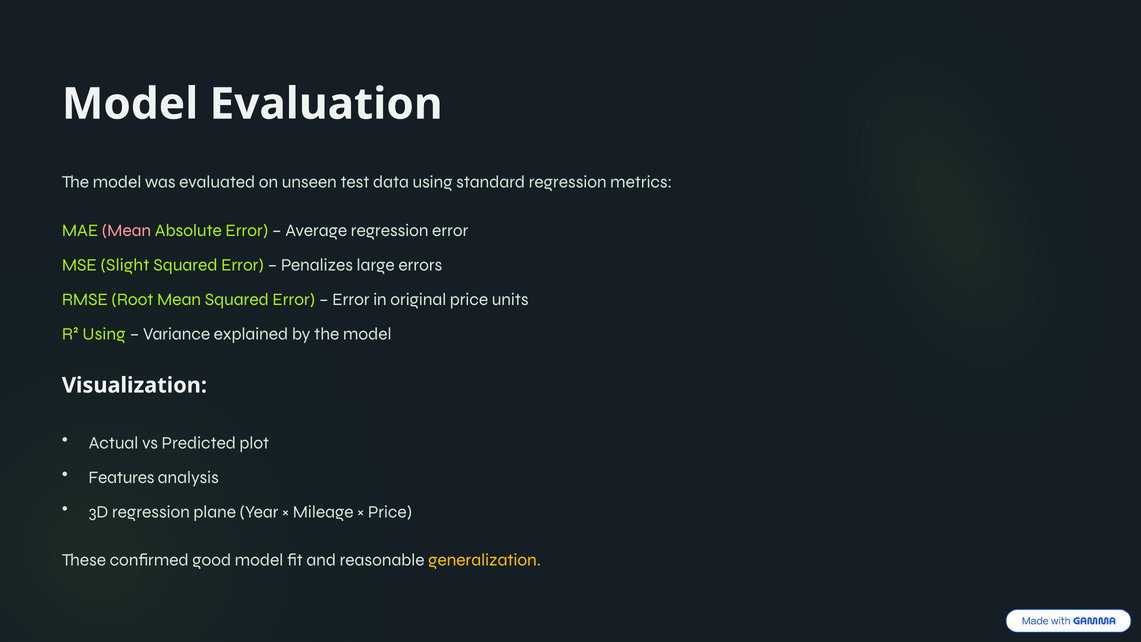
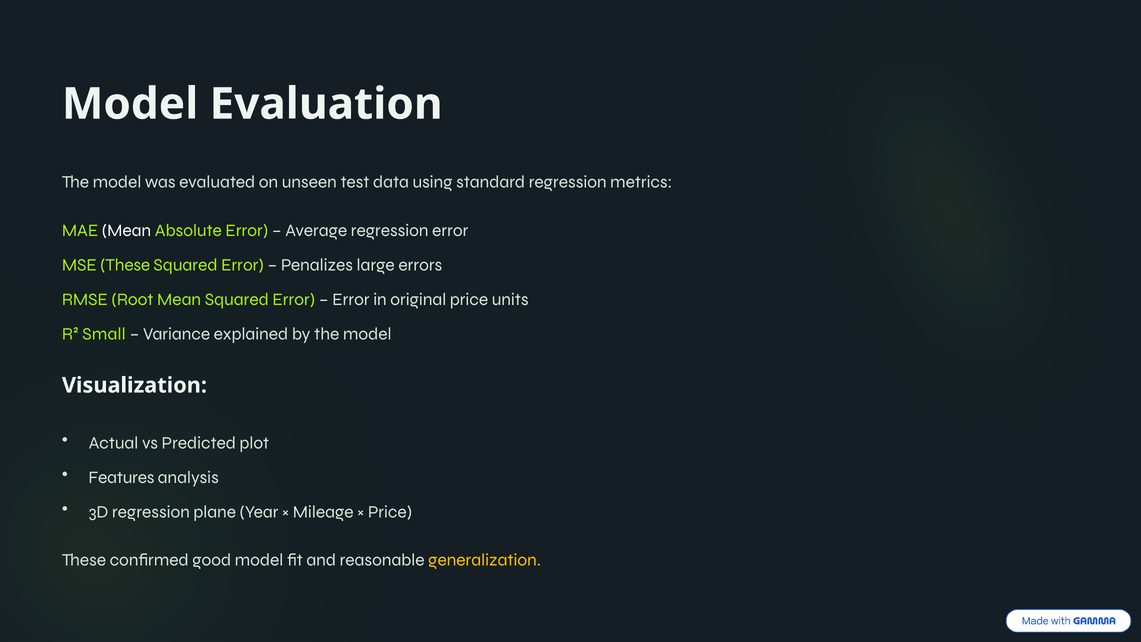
Mean colour: pink -> white (127, 230)
MSE Slight: Slight -> These (125, 265)
R² Using: Using -> Small (104, 334)
